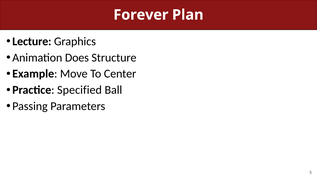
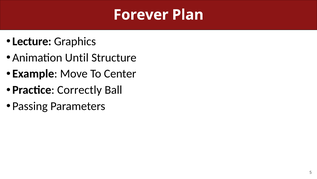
Does: Does -> Until (77, 57)
Specified: Specified -> Correctly (80, 90)
